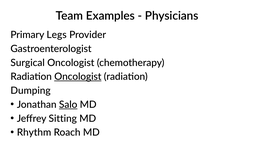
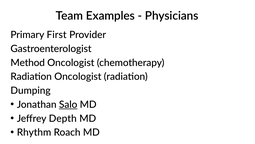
Legs: Legs -> First (57, 35)
Surgical: Surgical -> Method (28, 62)
Oncologist underline: present -> none (78, 76)
Sitting: Sitting -> Depth (63, 118)
